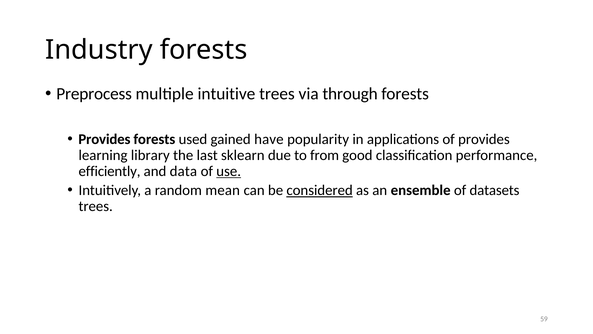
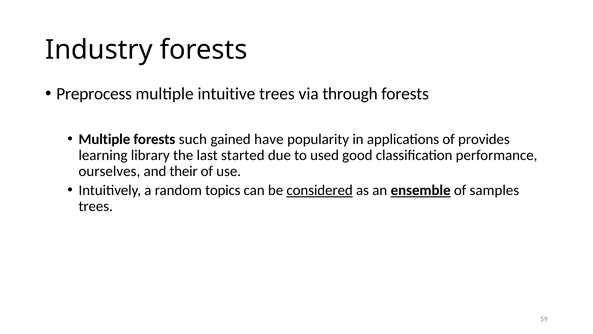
Provides: Provides -> Multiple (104, 139)
used: used -> such (193, 139)
sklearn: sklearn -> started (243, 155)
from: from -> used (325, 155)
efficiently: efficiently -> ourselves (109, 171)
data: data -> their (184, 171)
use underline: present -> none (229, 171)
mean: mean -> topics (223, 190)
ensemble underline: none -> present (421, 190)
datasets: datasets -> samples (494, 190)
